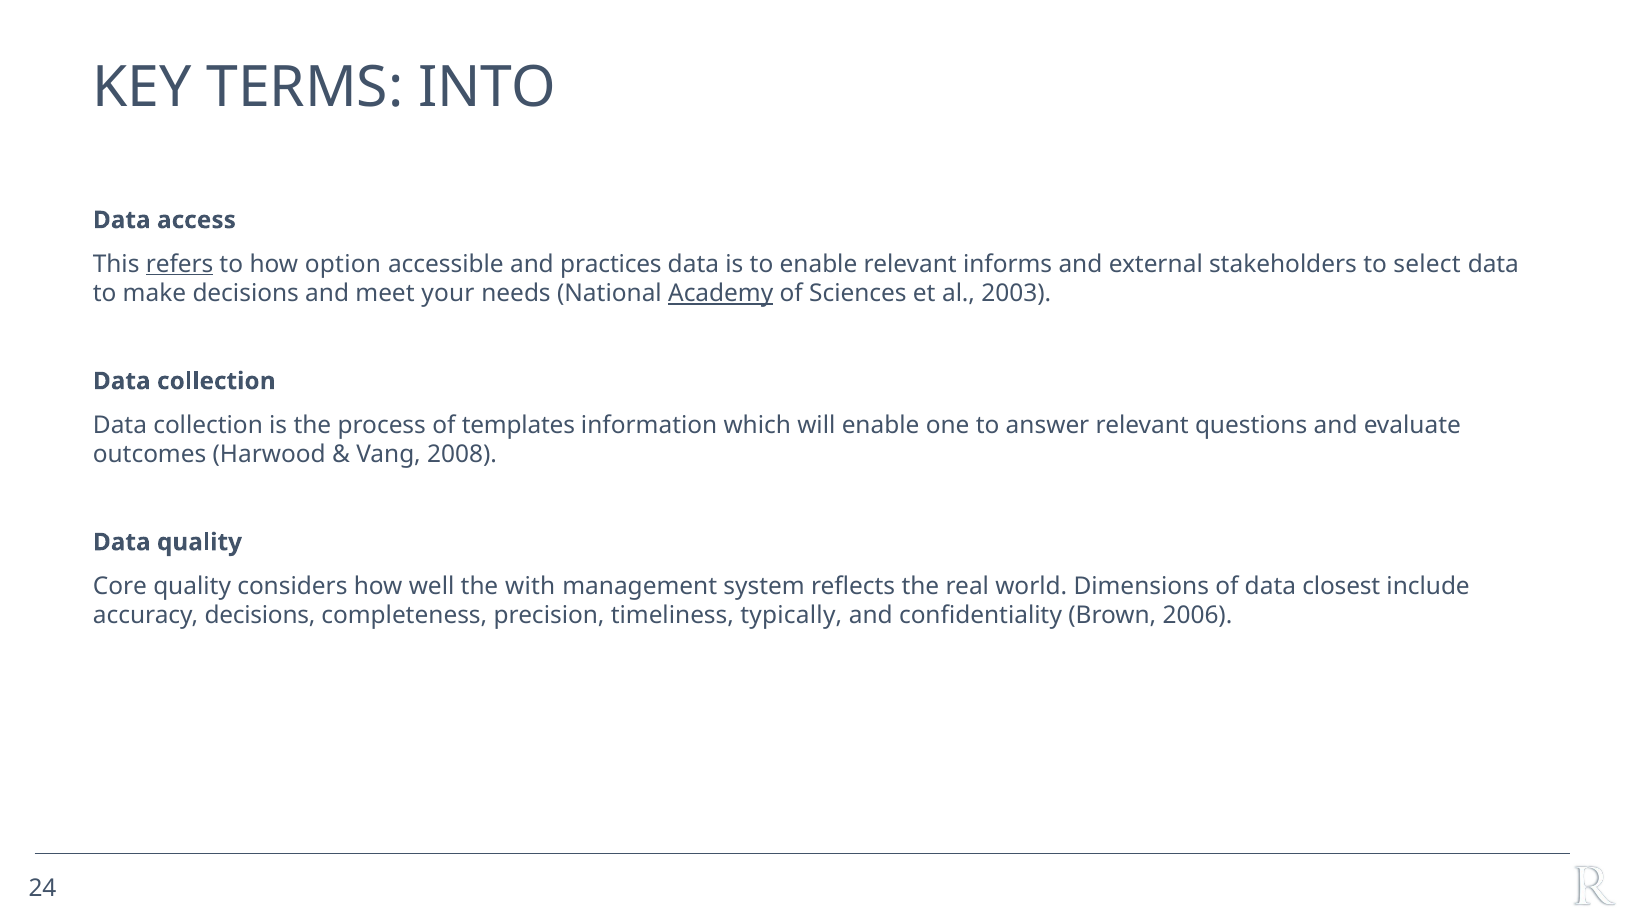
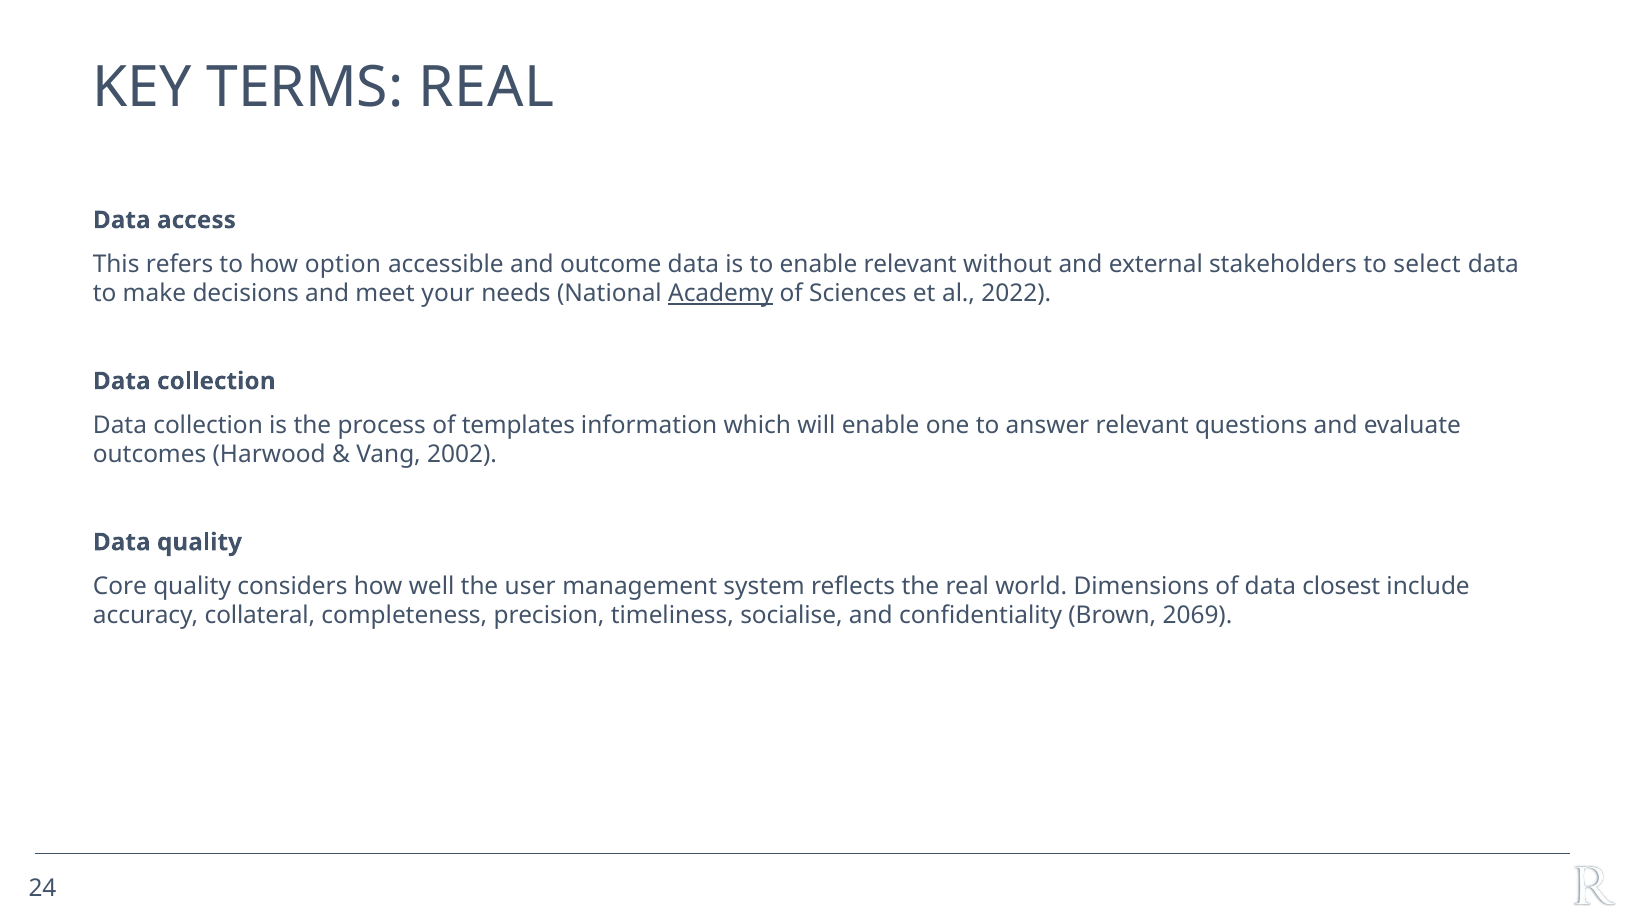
TERMS INTO: INTO -> REAL (487, 87)
refers underline: present -> none (180, 264)
practices: practices -> outcome (611, 264)
informs: informs -> without (1008, 264)
2003: 2003 -> 2022 (1016, 293)
2008: 2008 -> 2002 (462, 454)
with: with -> user (530, 586)
accuracy decisions: decisions -> collateral (260, 615)
typically: typically -> socialise (791, 615)
2006: 2006 -> 2069 (1197, 615)
